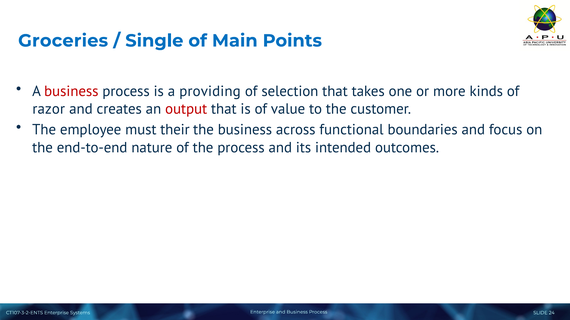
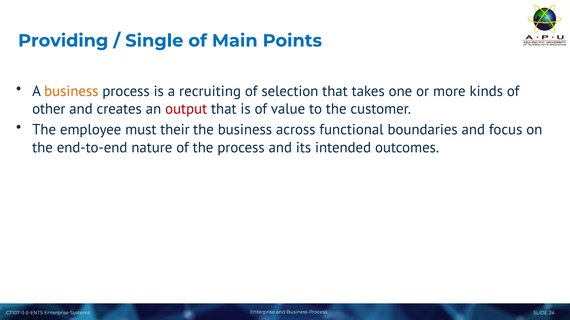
Groceries: Groceries -> Providing (63, 41)
business colour: red -> orange (71, 91)
providing: providing -> recruiting (210, 91)
razor: razor -> other (49, 109)
